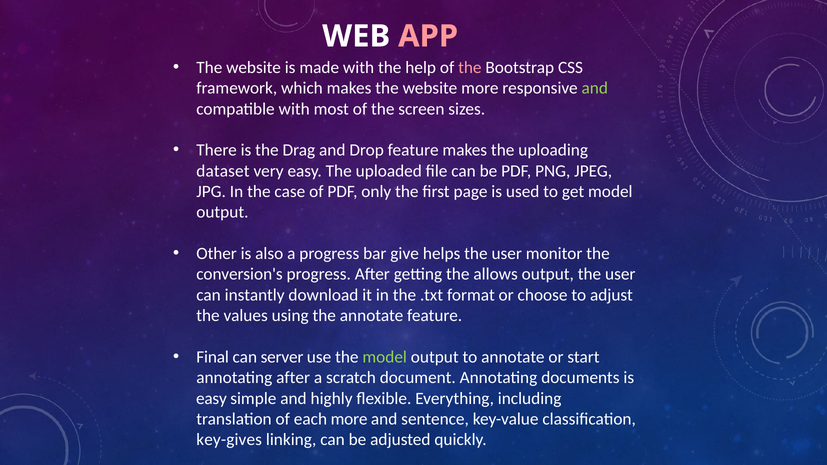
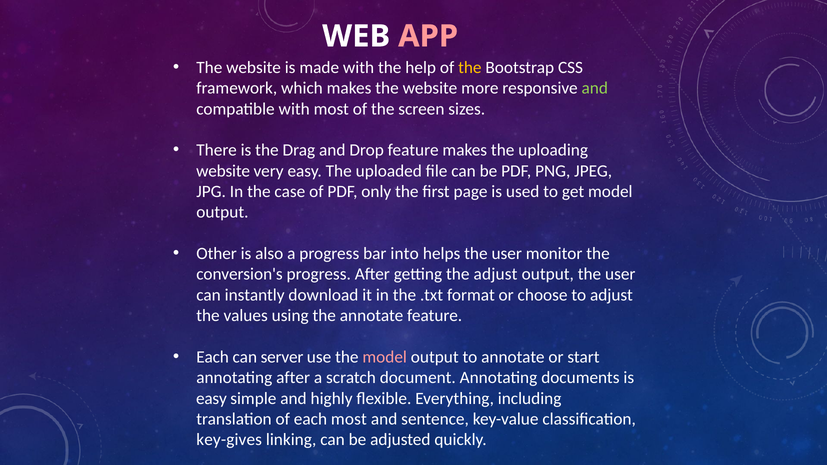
the colour: pink -> yellow (470, 68)
dataset: dataset -> website (223, 171)
give: give -> into (405, 254)
the allows: allows -> adjust (496, 274)
Final: Final -> Each (213, 357)
model colour: light green -> pink (385, 357)
each more: more -> most (349, 419)
